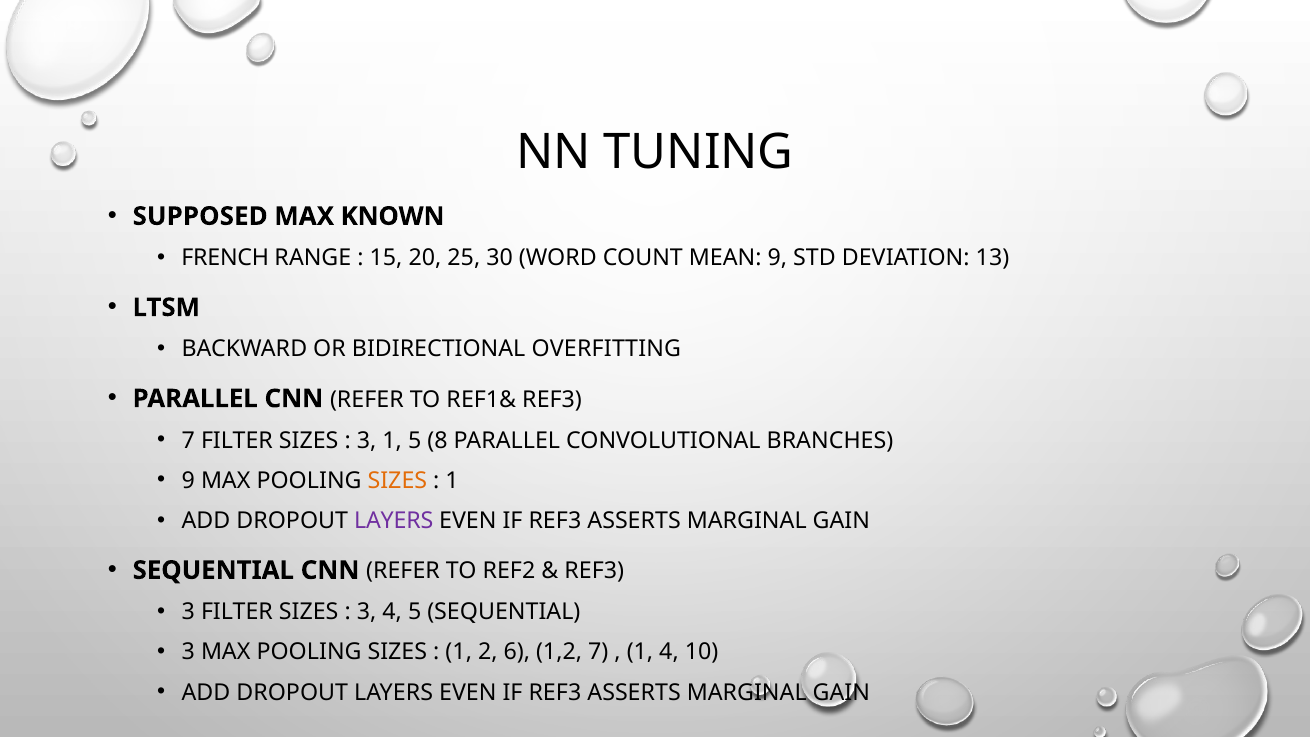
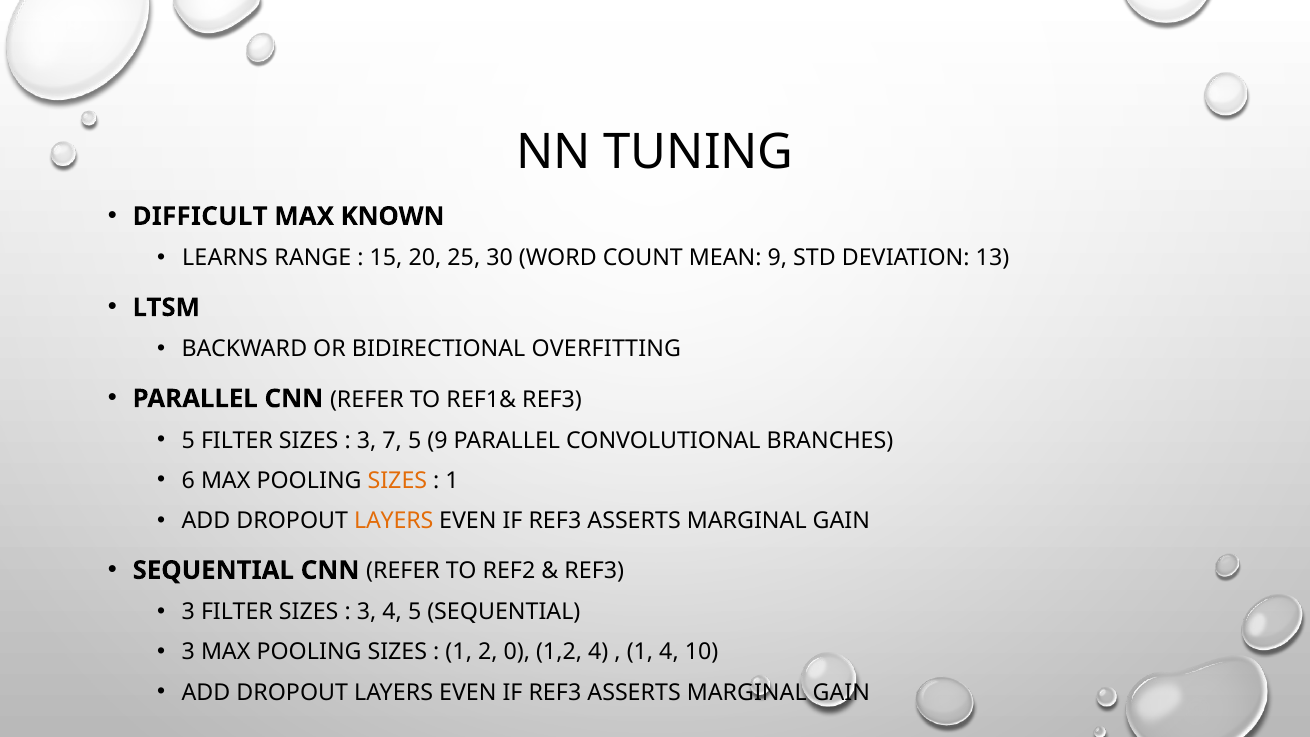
SUPPOSED: SUPPOSED -> DIFFICULT (200, 216)
FRENCH: FRENCH -> LEARNS (225, 258)
7: 7 -> 5 (188, 440)
3 1: 1 -> 7 (392, 440)
5 8: 8 -> 9 (437, 440)
9: 9 -> 6 (188, 480)
LAYERS colour: purple -> orange (394, 521)
6: 6 -> 0 (517, 652)
1,2 7: 7 -> 4 (598, 652)
